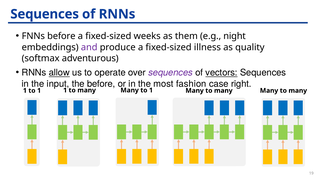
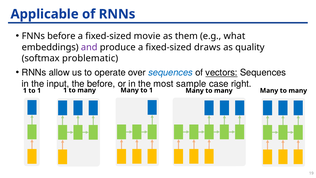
Sequences: Sequences -> Applicable (45, 14)
weeks: weeks -> movie (147, 36)
night: night -> what (234, 36)
illness: illness -> draws (207, 47)
adventurous: adventurous -> problematic (90, 58)
allow underline: present -> none (59, 73)
sequences colour: purple -> blue (171, 73)
fashion: fashion -> sample (191, 84)
